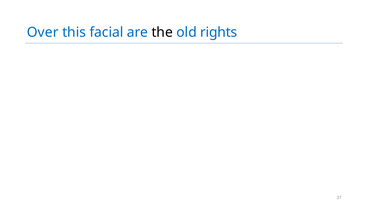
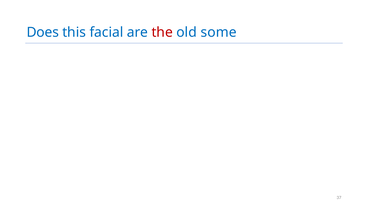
Over: Over -> Does (43, 32)
the colour: black -> red (162, 32)
rights: rights -> some (219, 32)
